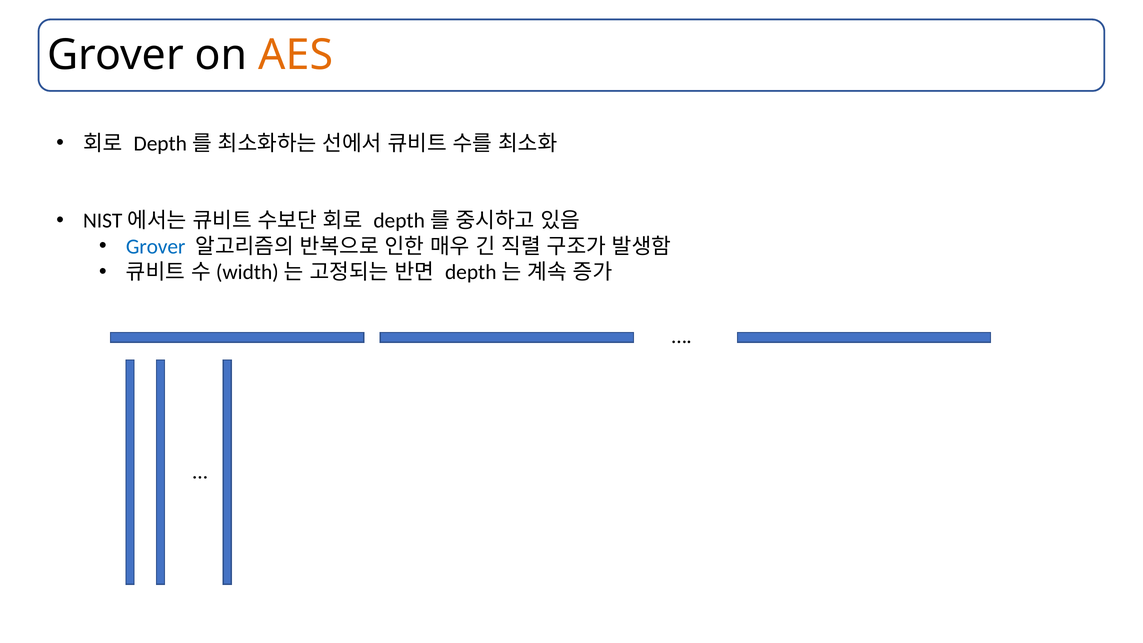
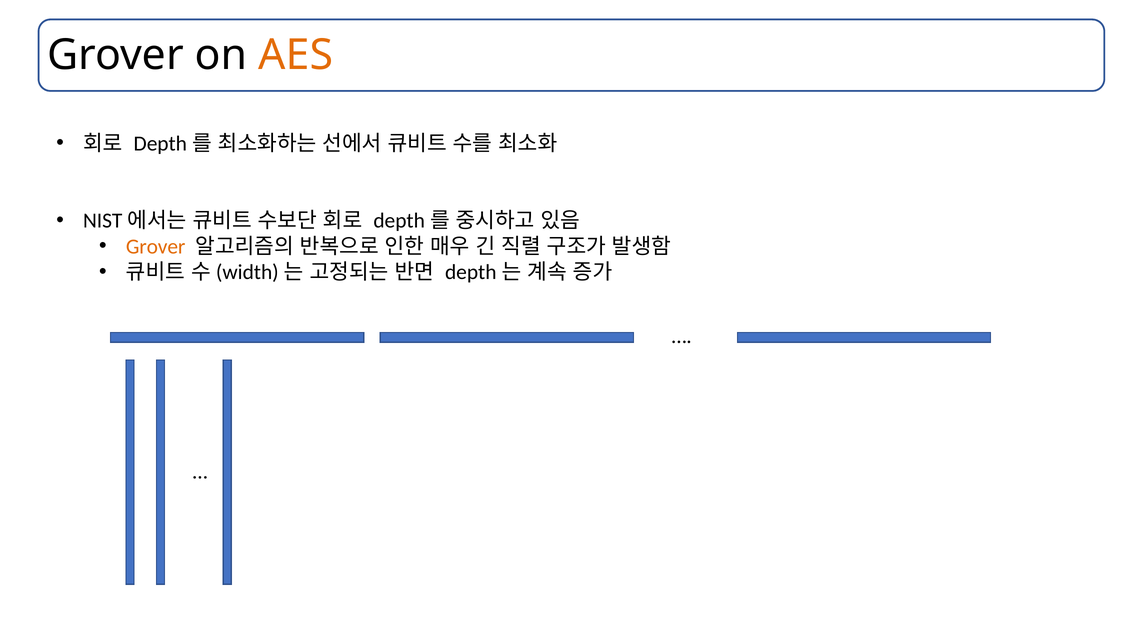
Grover colour: blue -> orange (156, 246)
